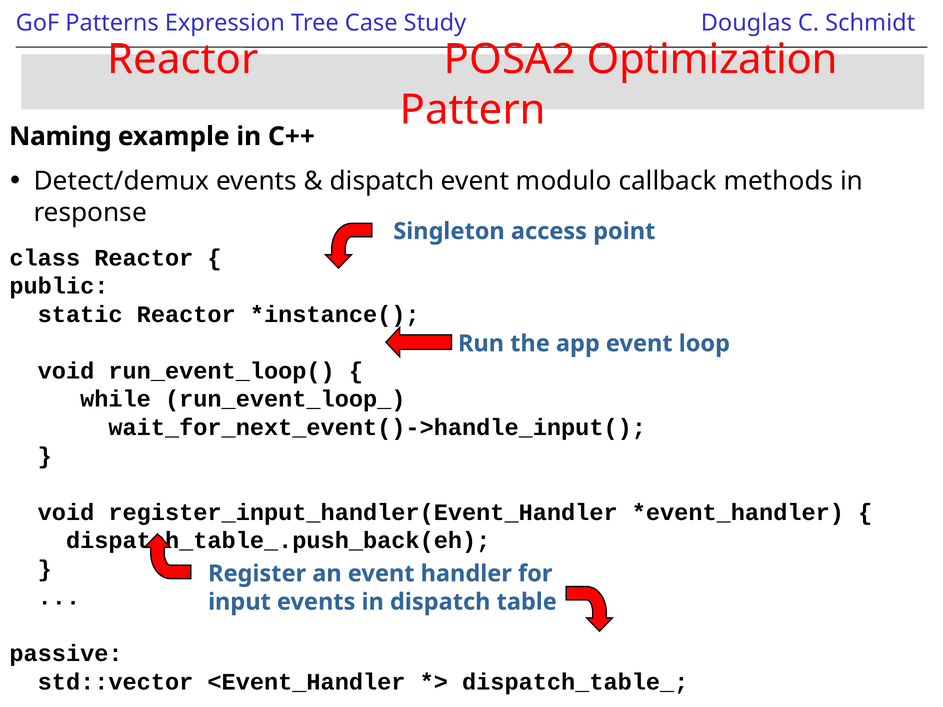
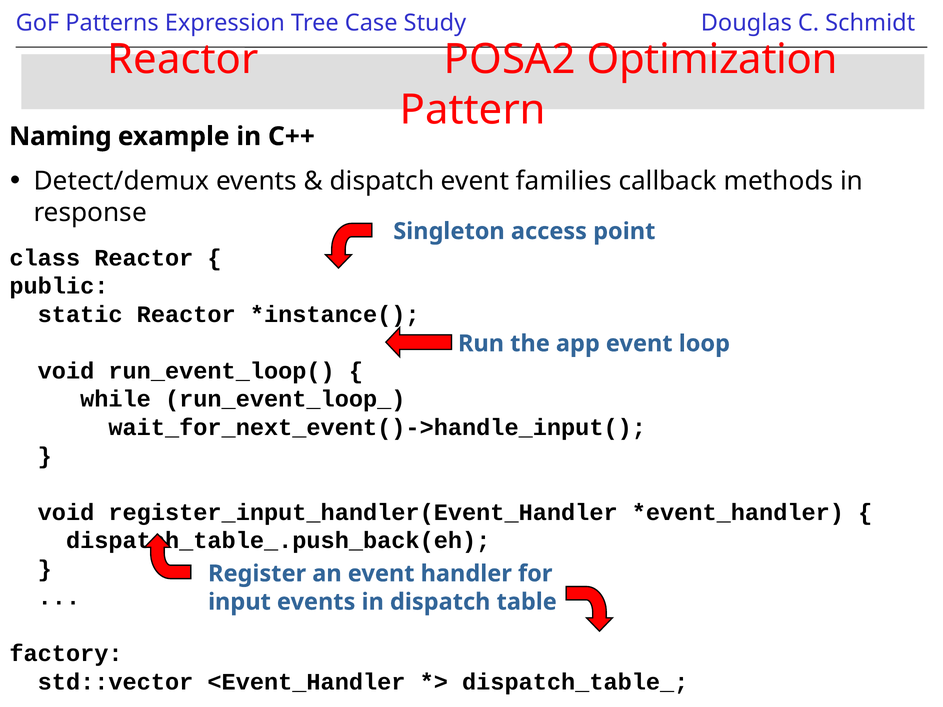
modulo: modulo -> families (564, 181)
passive: passive -> factory (66, 654)
